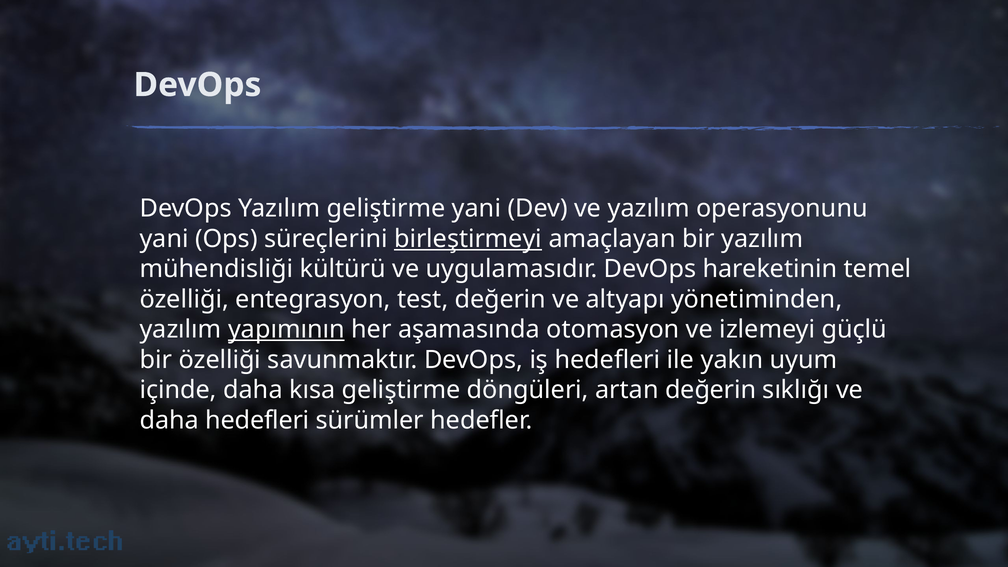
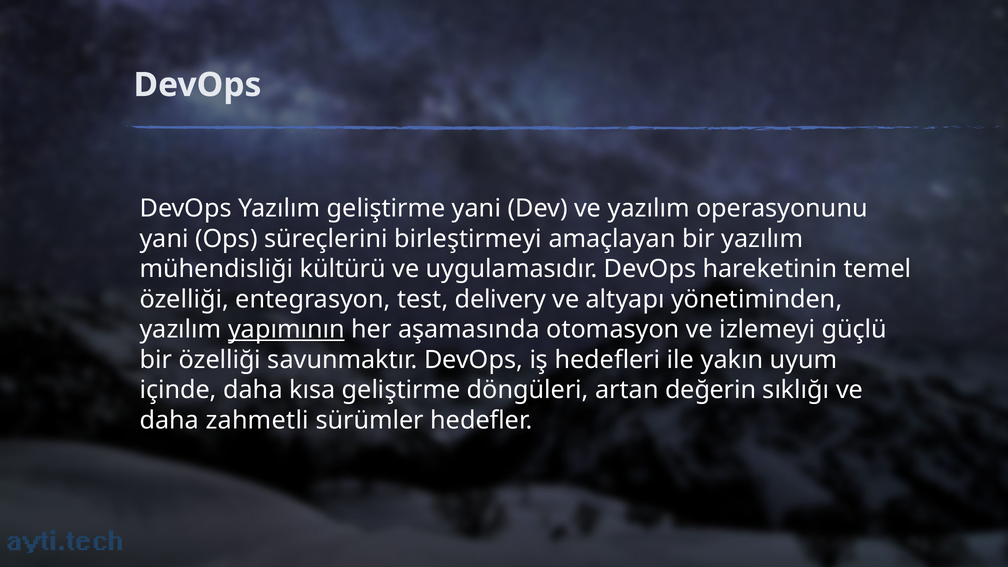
birleştirmeyi underline: present -> none (468, 239)
test değerin: değerin -> delivery (500, 299)
daha hedefleri: hedefleri -> zahmetli (257, 420)
